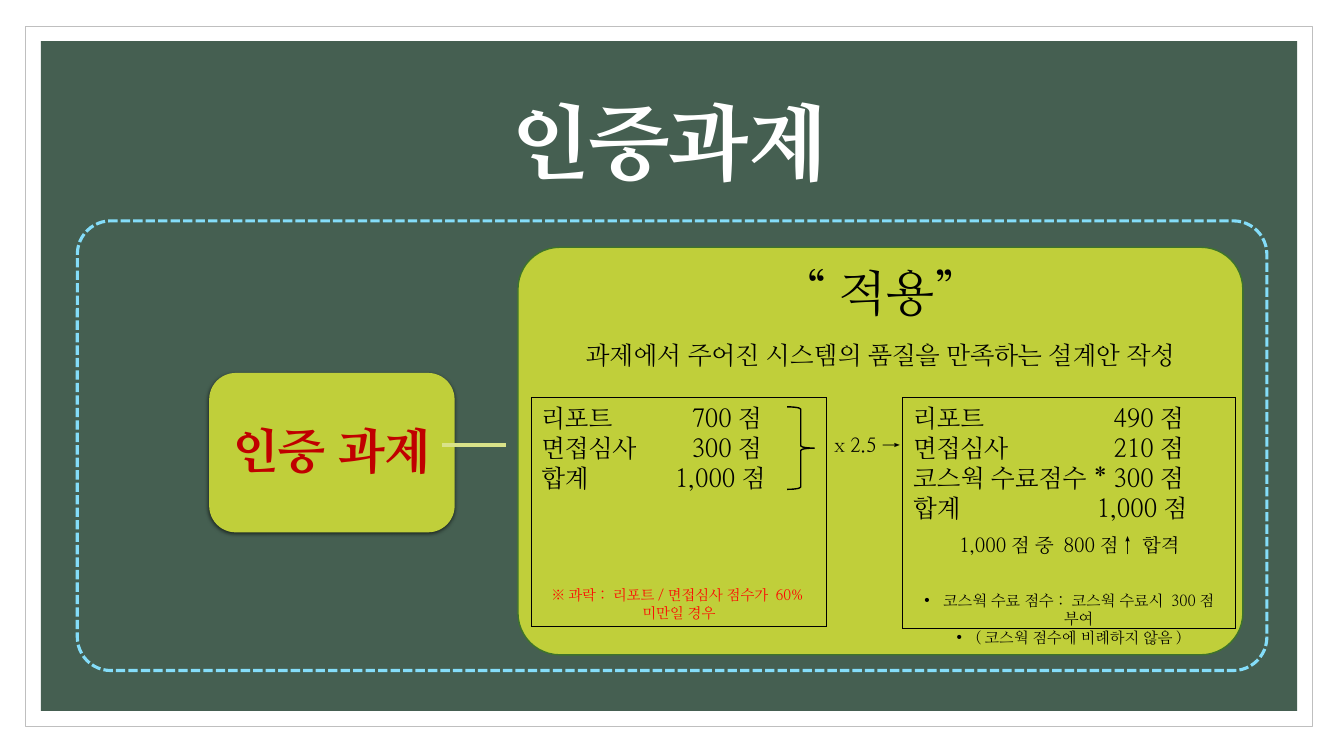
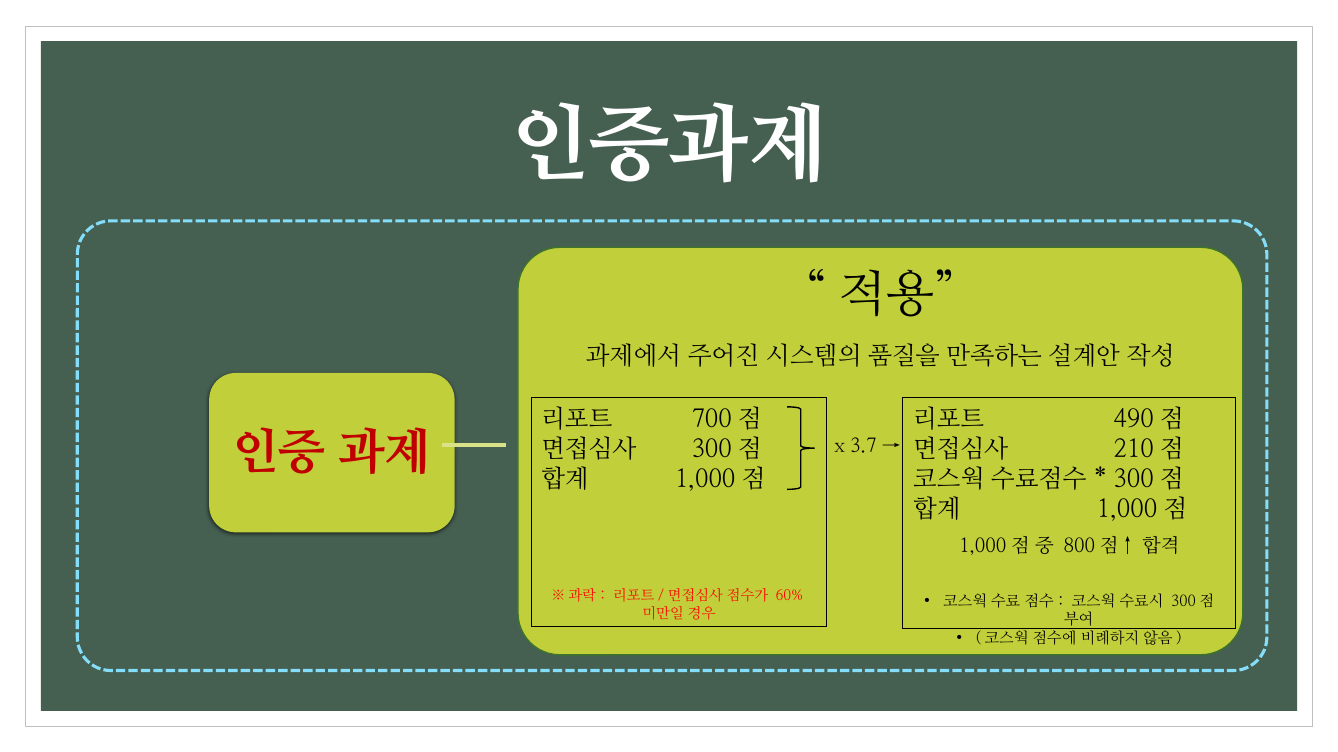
2.5: 2.5 -> 3.7 (863, 447)
